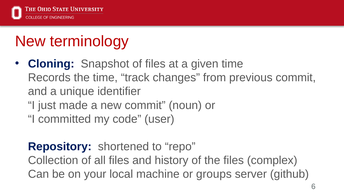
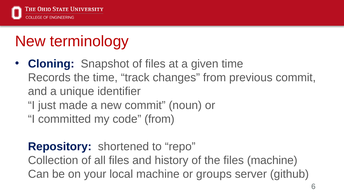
code user: user -> from (159, 119)
files complex: complex -> machine (272, 160)
